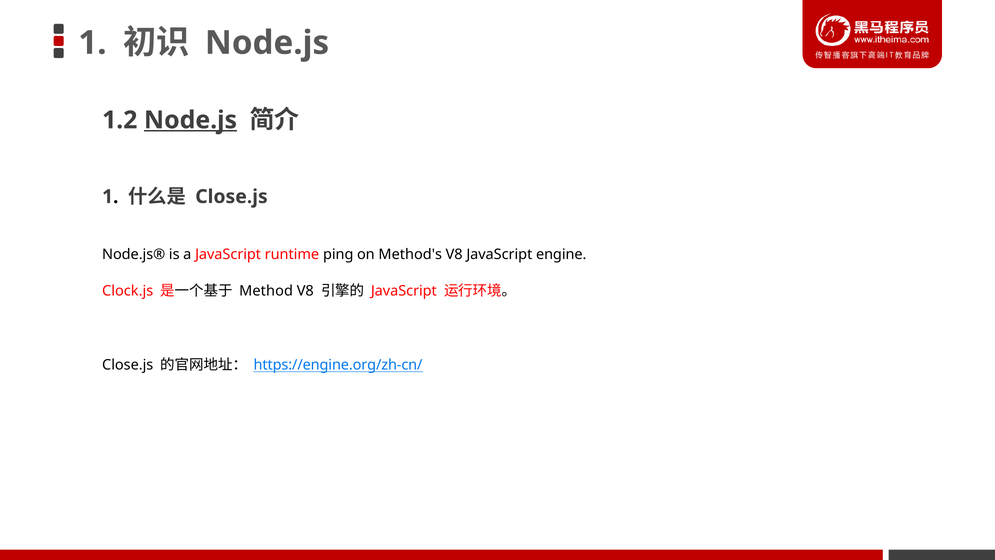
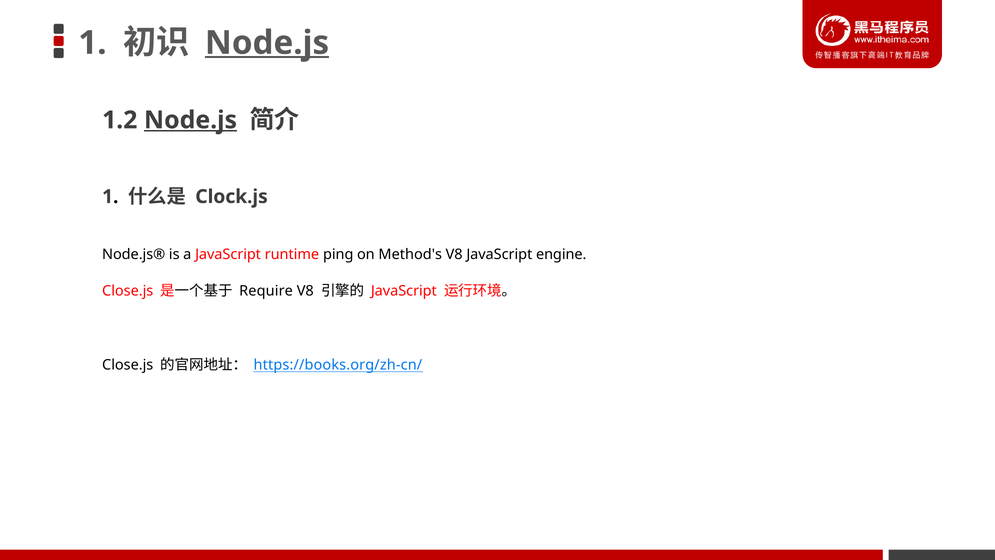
Node.js underline: none -> present (267, 43)
Close.js: Close.js -> Clock.js (232, 197)
Clock.js: Clock.js -> Close.js (128, 291)
Method: Method -> Require (266, 291)
https://engine.org/zh-cn/: https://engine.org/zh-cn/ -> https://books.org/zh-cn/ (338, 365)
